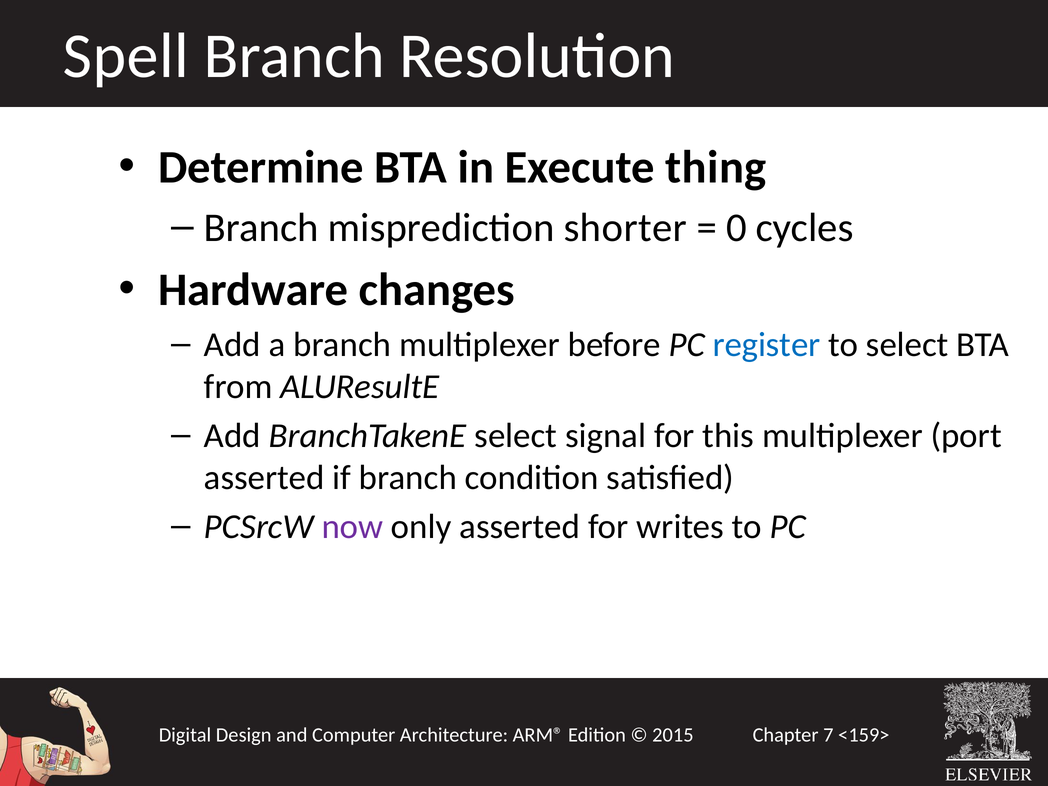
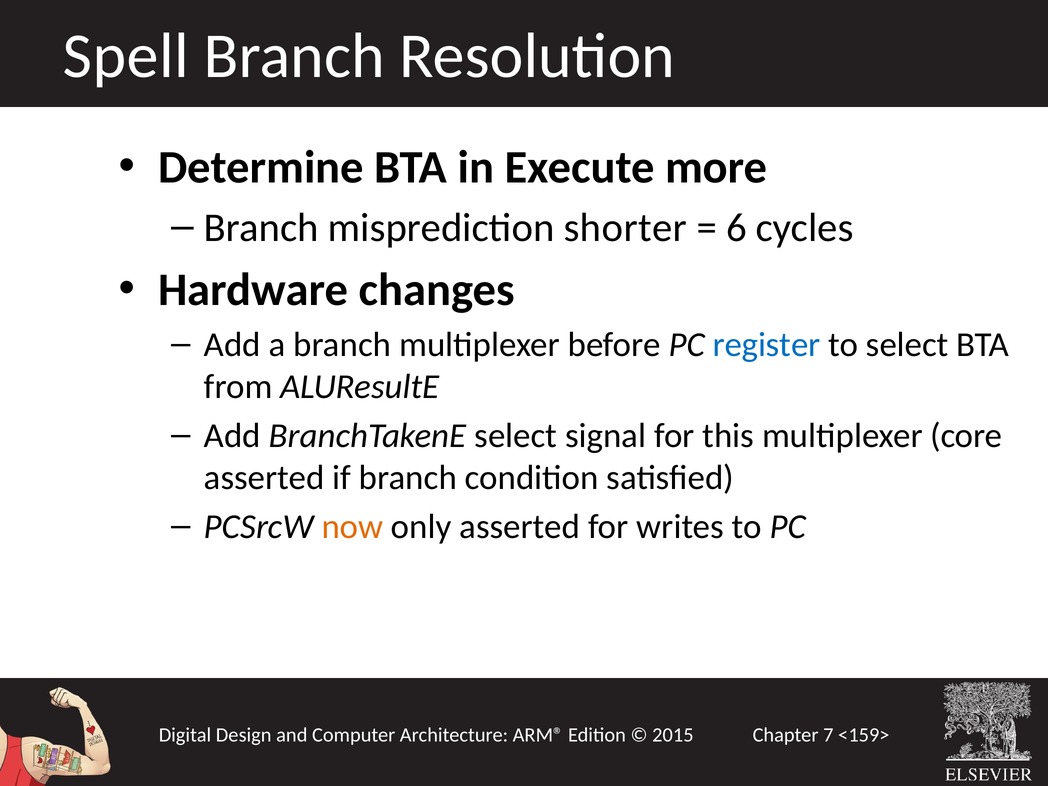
thing: thing -> more (716, 167)
0: 0 -> 6 (736, 228)
port: port -> core (966, 436)
now colour: purple -> orange (352, 526)
